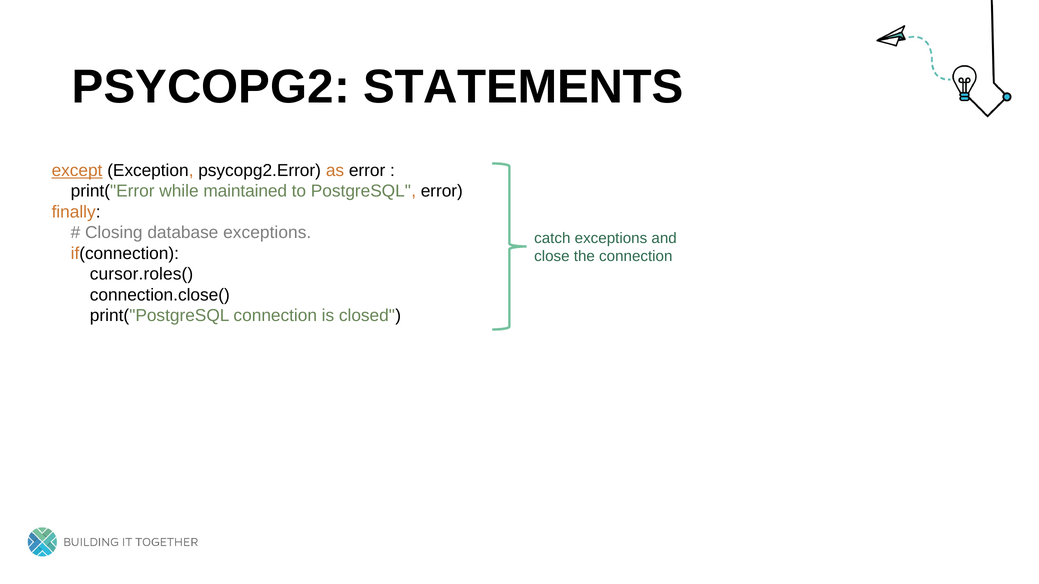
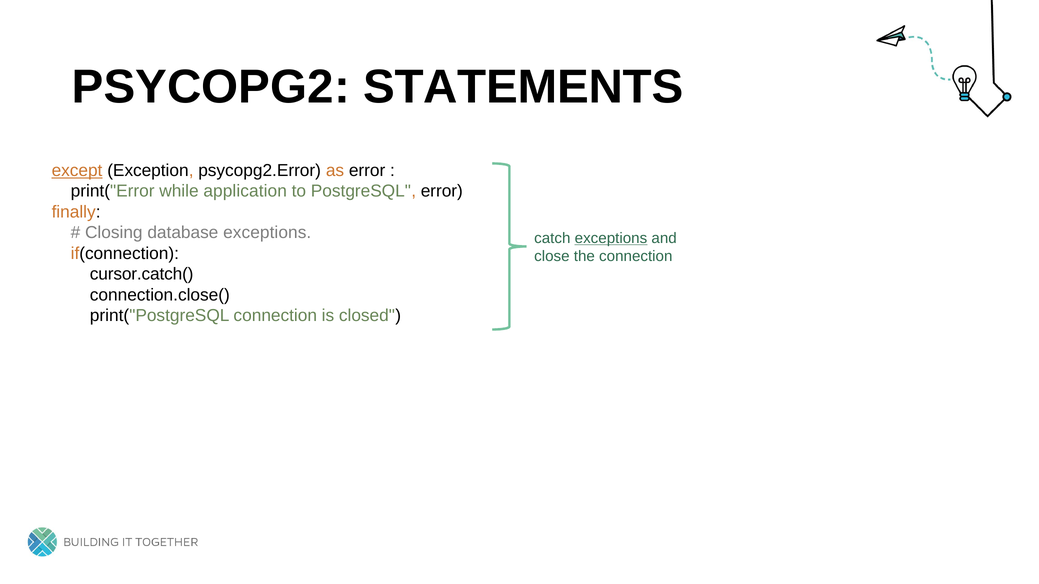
maintained: maintained -> application (245, 191)
exceptions underline: none -> present (611, 238)
cursor.roles(: cursor.roles( -> cursor.catch( (142, 274)
